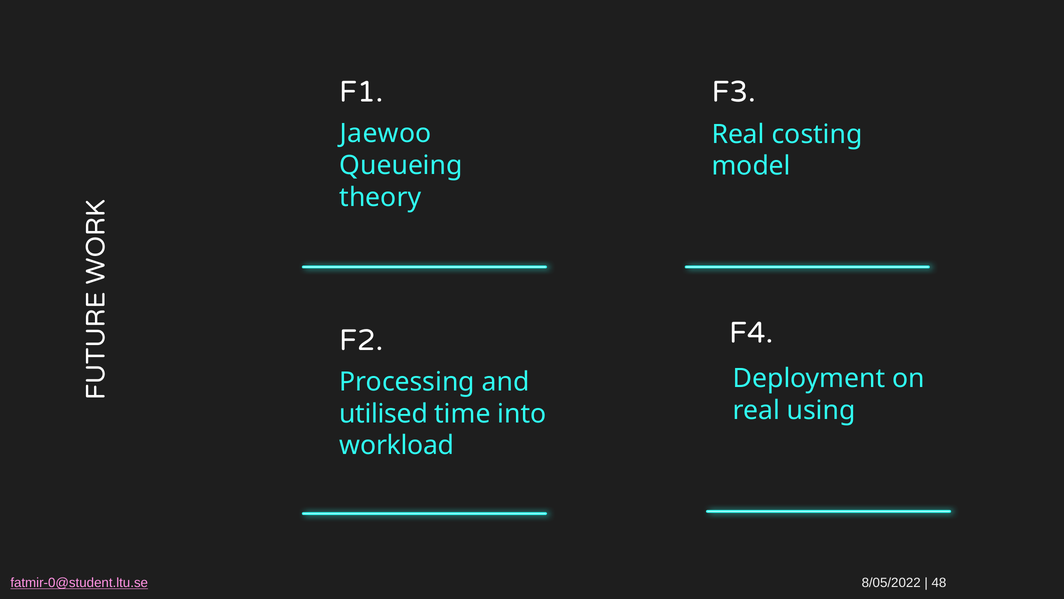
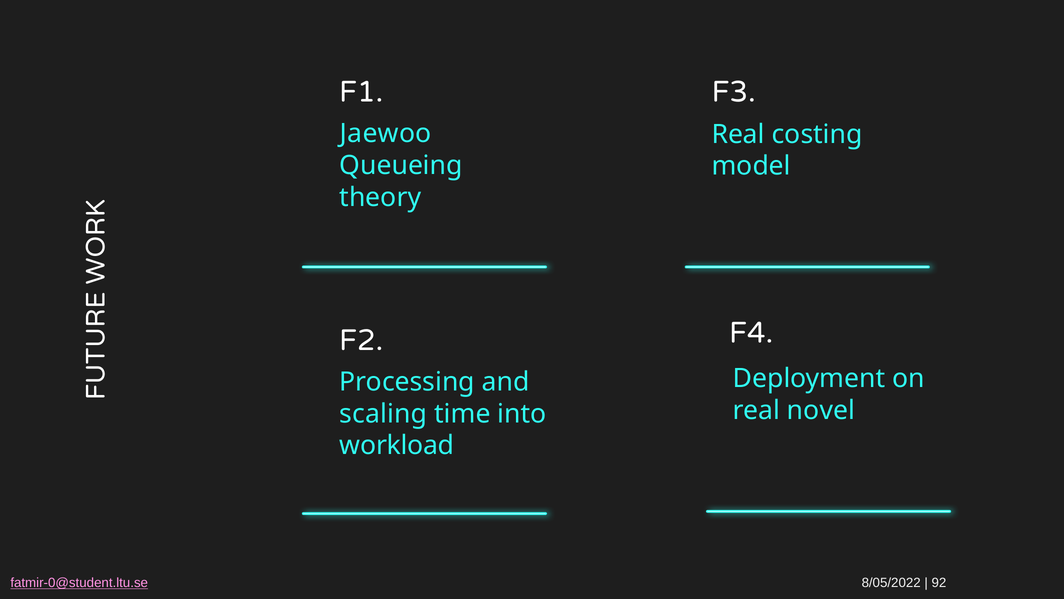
using: using -> novel (821, 410)
utilised: utilised -> scaling (383, 413)
48: 48 -> 92 (939, 582)
